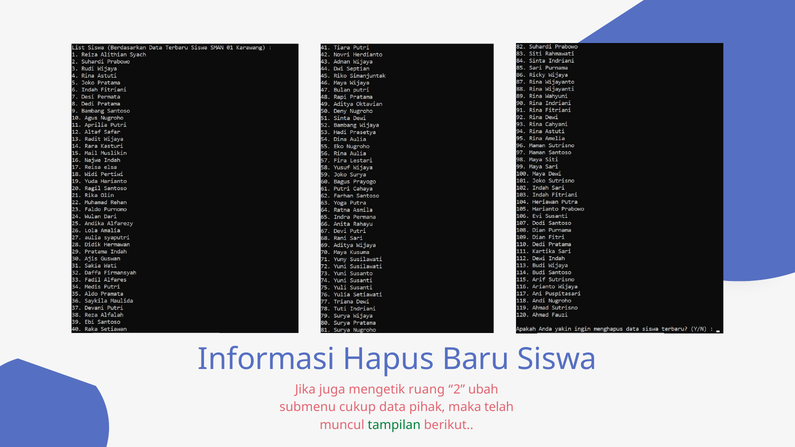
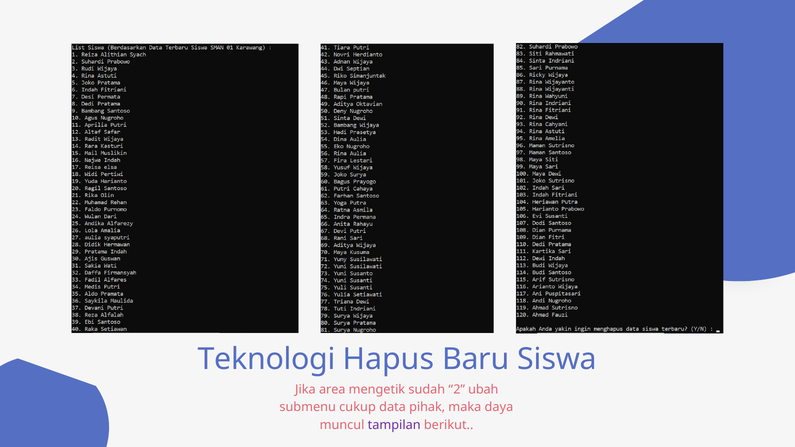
Informasi: Informasi -> Teknologi (267, 359)
juga: juga -> area (332, 390)
ruang: ruang -> sudah (427, 390)
telah: telah -> daya (499, 407)
tampilan colour: green -> purple (394, 425)
